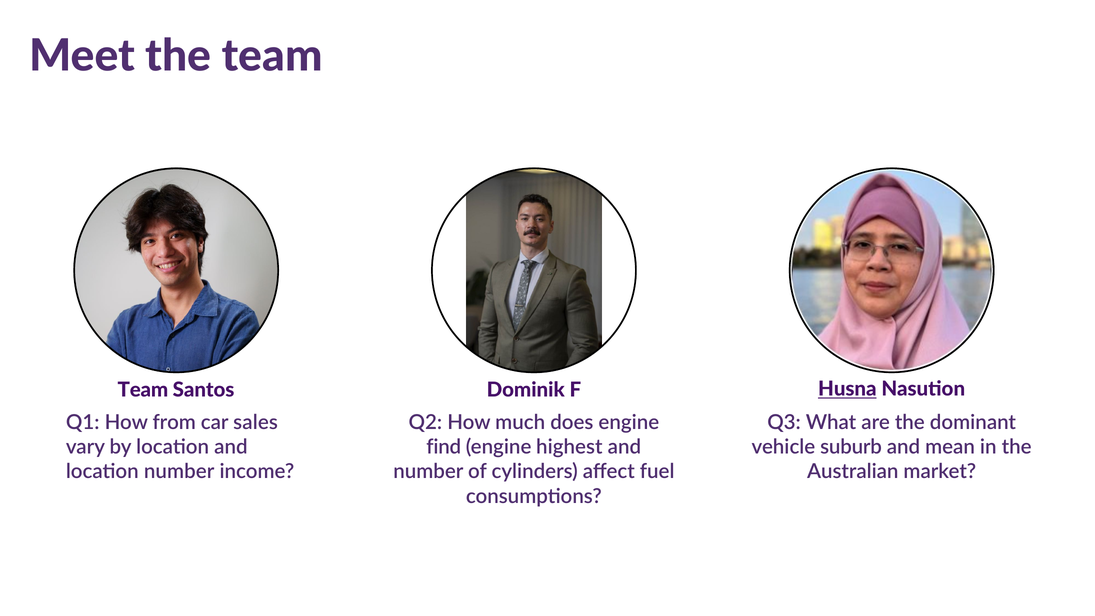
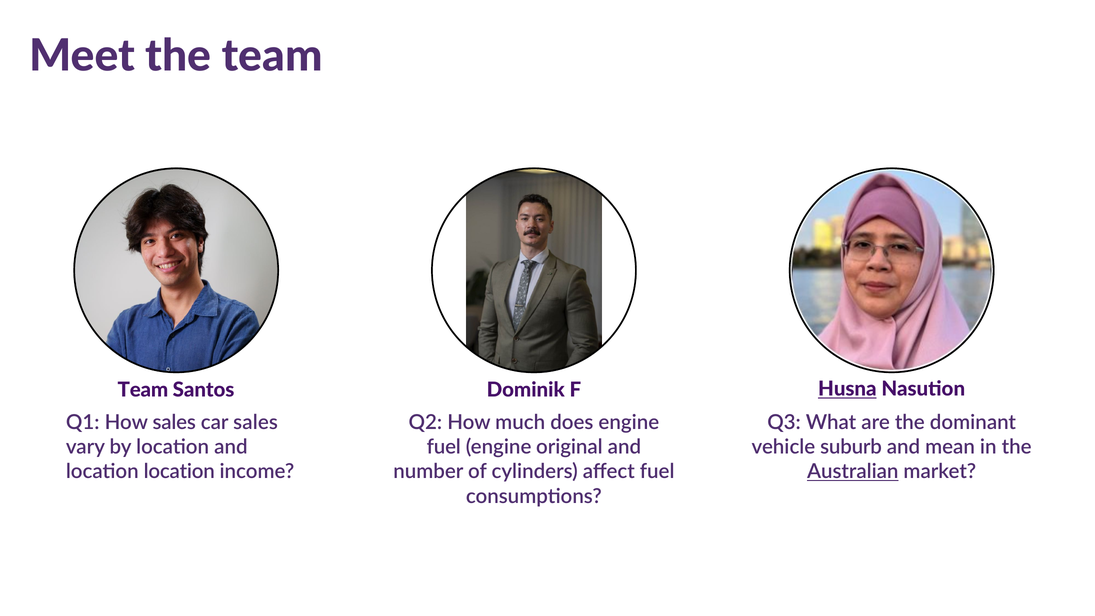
How from: from -> sales (174, 422)
find: find -> fuel (444, 447)
highest: highest -> original (569, 447)
location number: number -> location (179, 472)
Australian underline: none -> present (853, 472)
